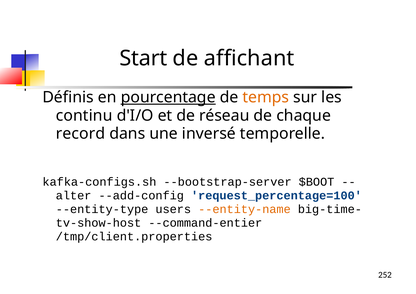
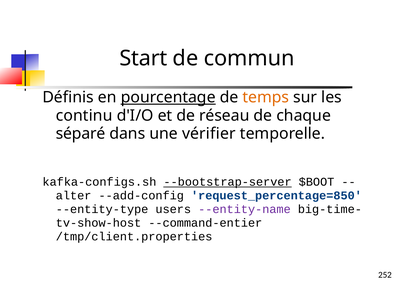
affichant: affichant -> commun (249, 59)
record: record -> séparé (81, 134)
inversé: inversé -> vérifier (209, 134)
--bootstrap-server underline: none -> present (228, 182)
request_percentage=100: request_percentage=100 -> request_percentage=850 (276, 196)
--entity-name colour: orange -> purple (244, 209)
